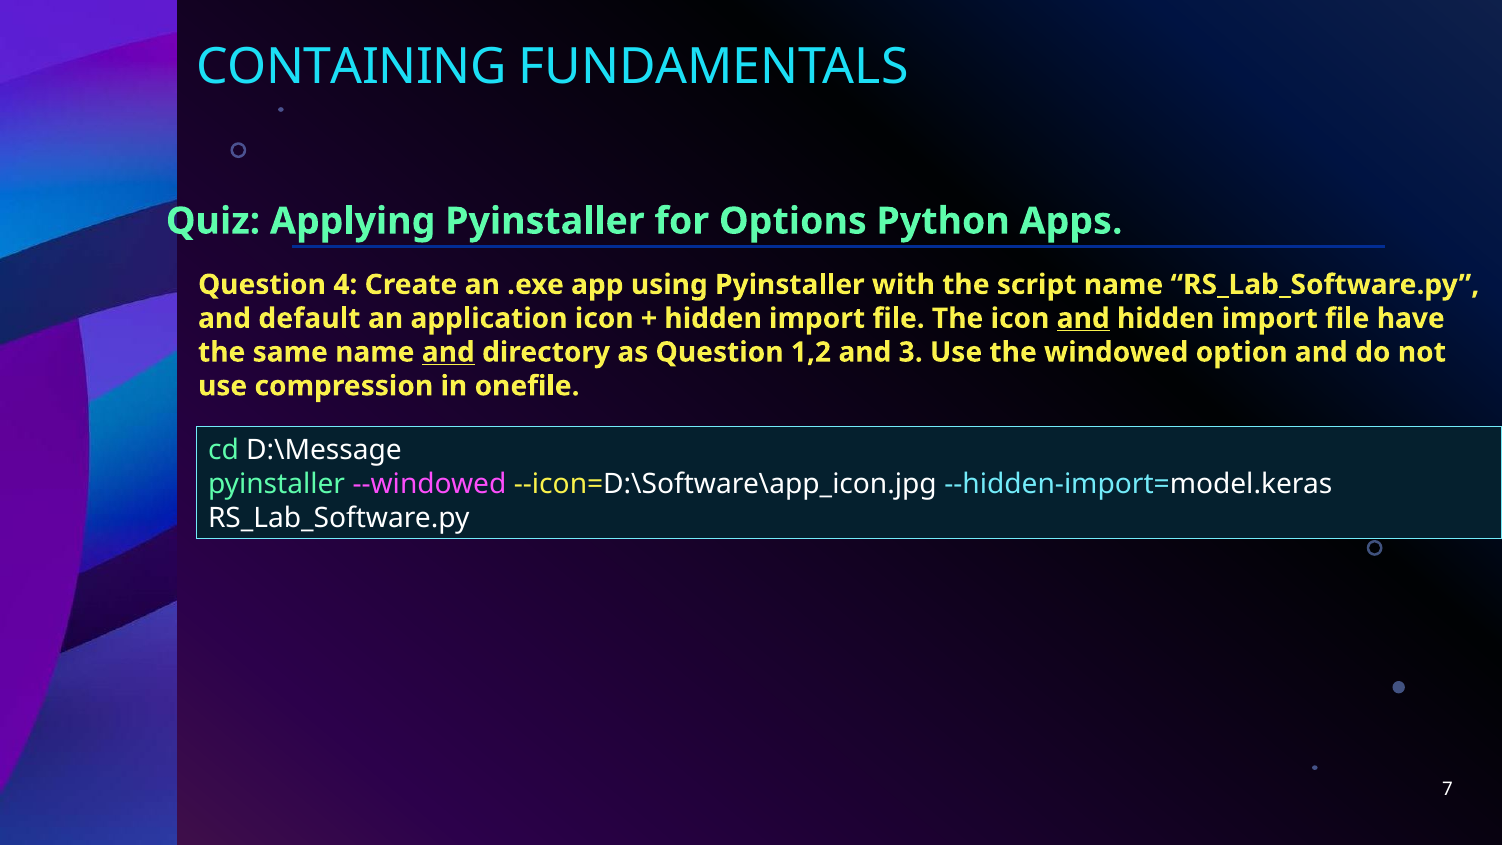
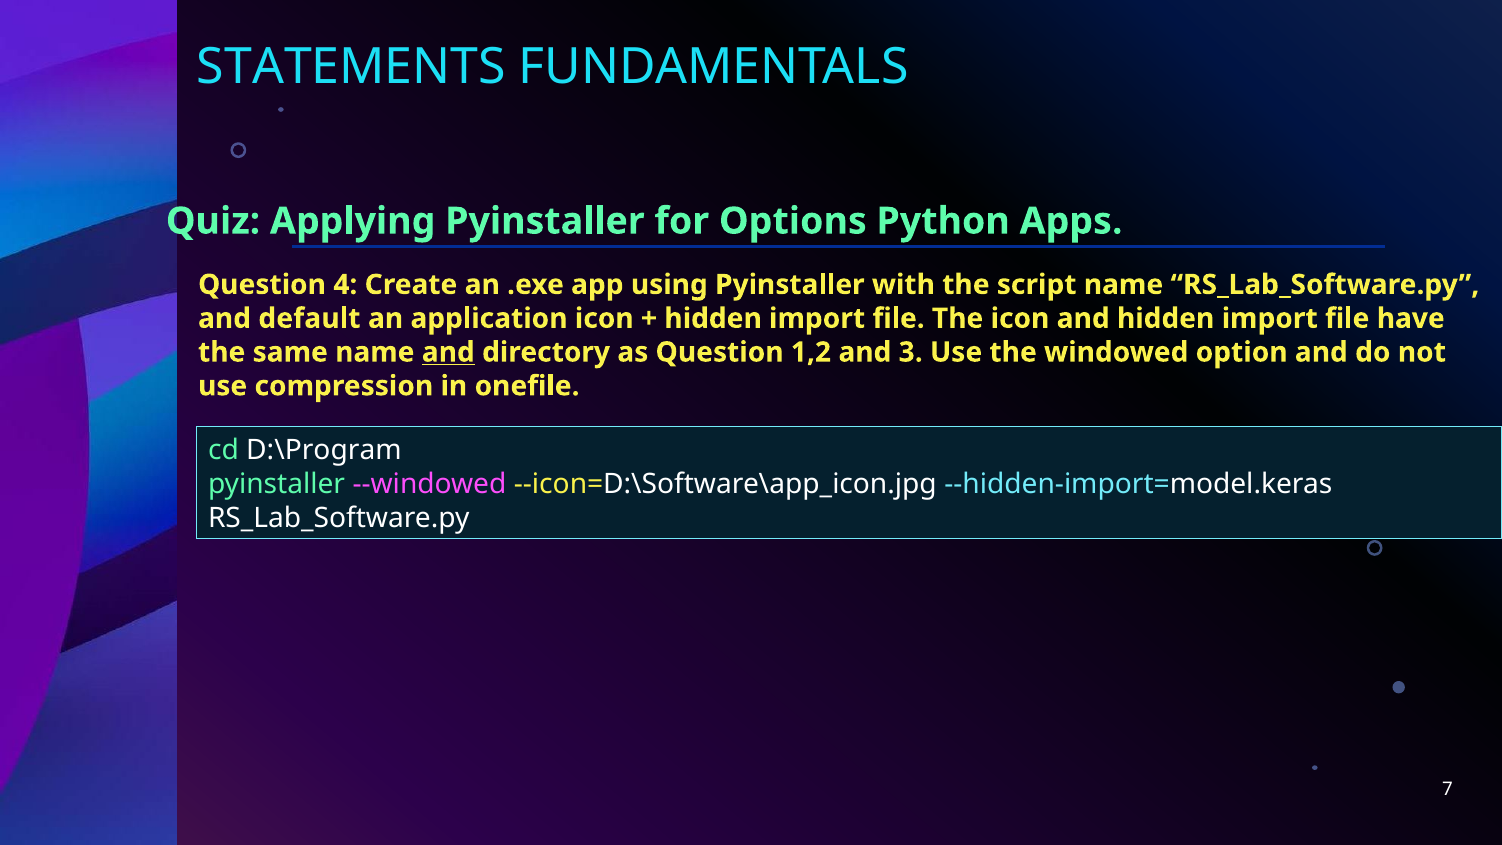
CONTAINING: CONTAINING -> STATEMENTS (351, 67)
and underline: present -> none (1083, 318)
D:\Message: D:\Message -> D:\Program (324, 451)
